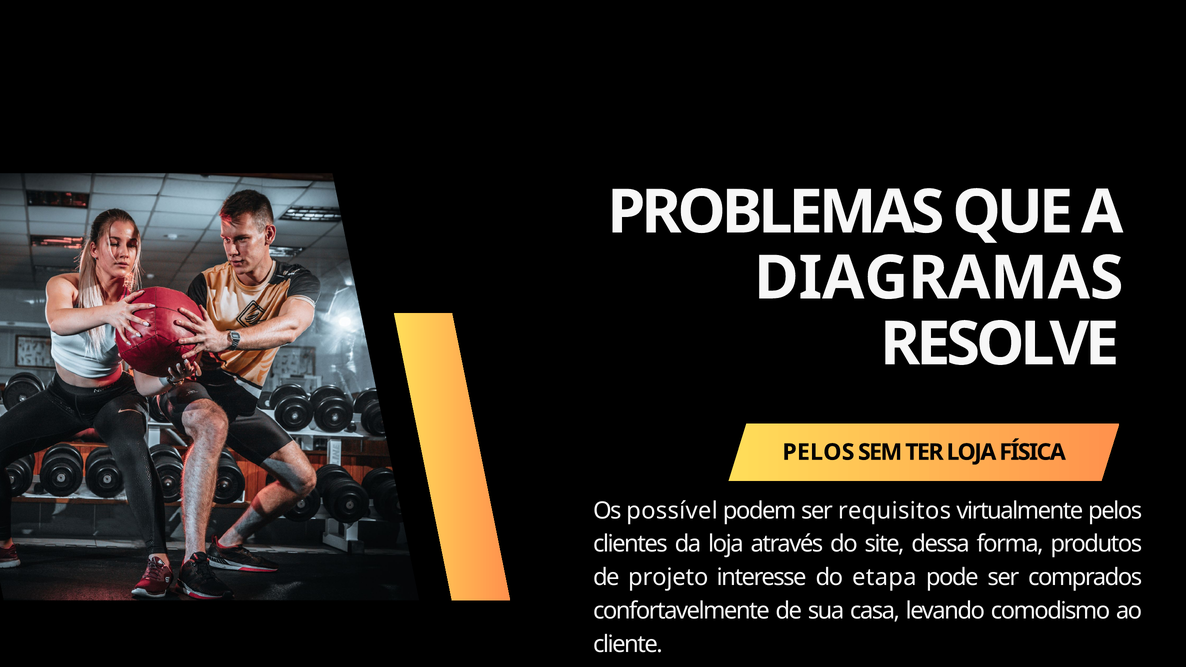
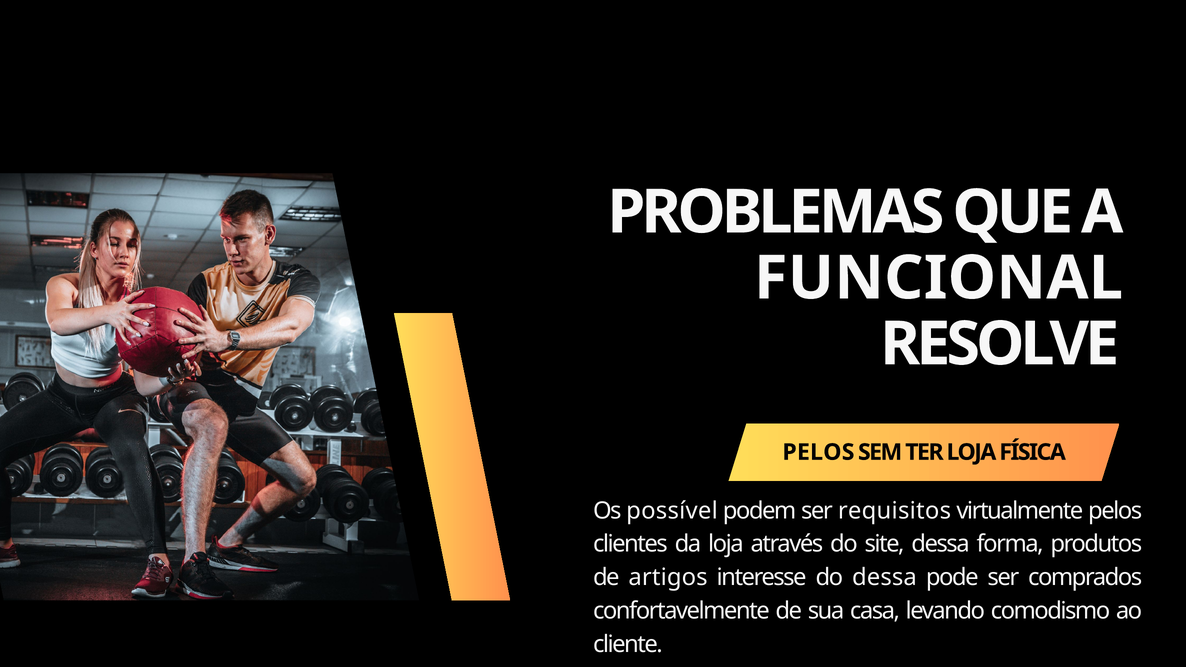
DIAGRAMAS: DIAGRAMAS -> FUNCIONAL (938, 278)
projeto: projeto -> artigos (668, 578)
do etapa: etapa -> dessa (884, 578)
